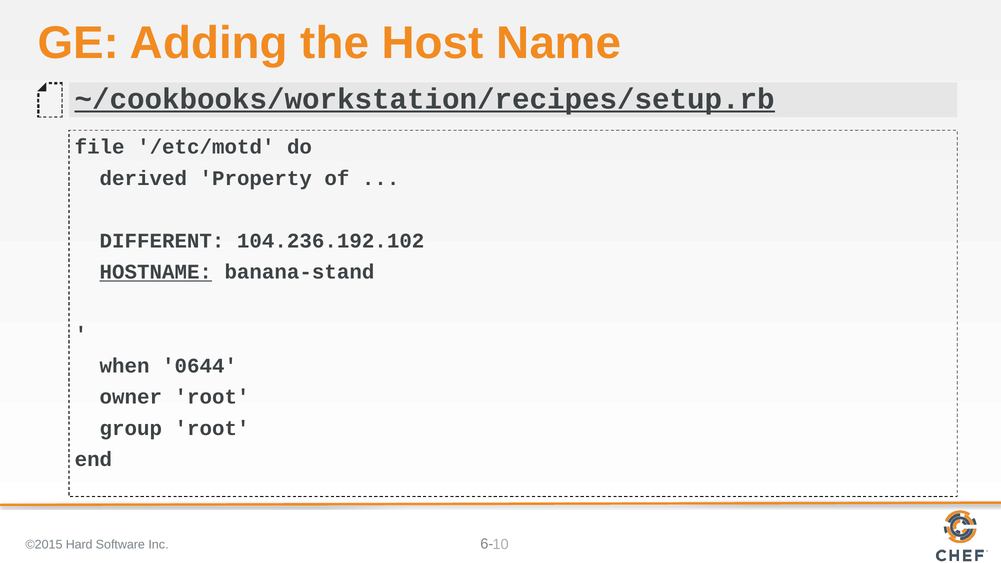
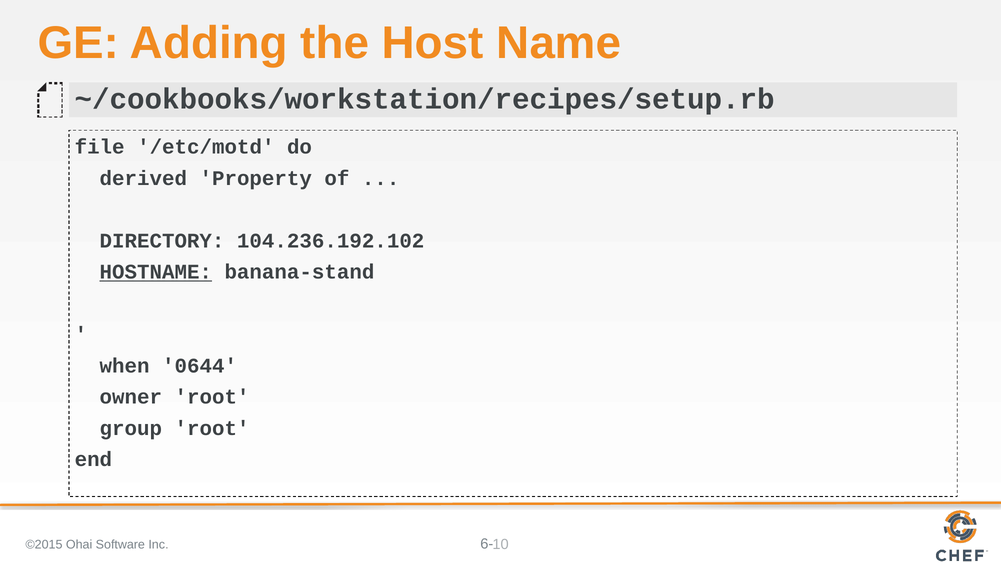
~/cookbooks/workstation/recipes/setup.rb underline: present -> none (425, 99)
DIFFERENT: DIFFERENT -> DIRECTORY (162, 241)
Hard: Hard -> Ohai (79, 545)
